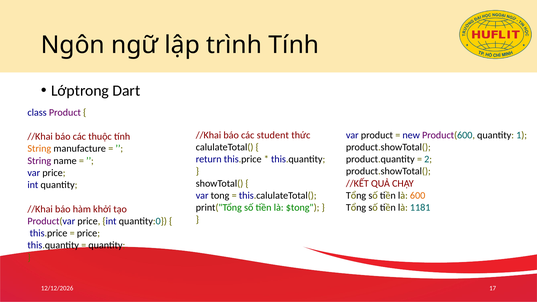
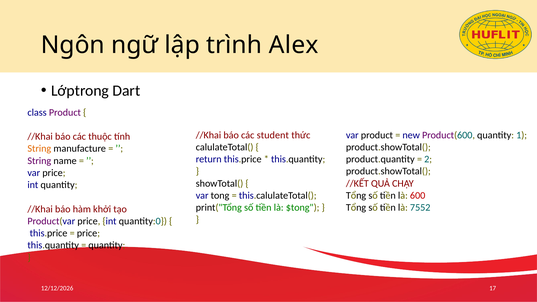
trình Tính: Tính -> Alex (294, 45)
600 colour: orange -> red (418, 195)
1181: 1181 -> 7552 (420, 208)
